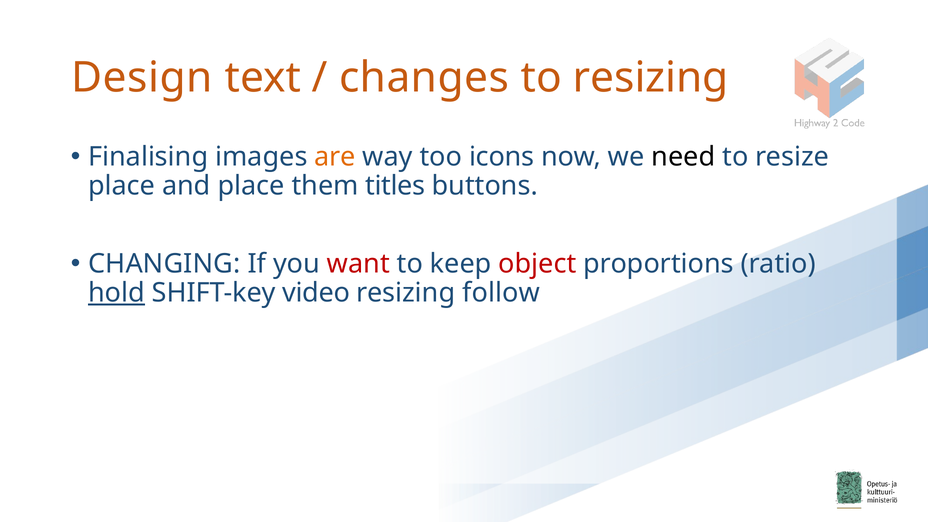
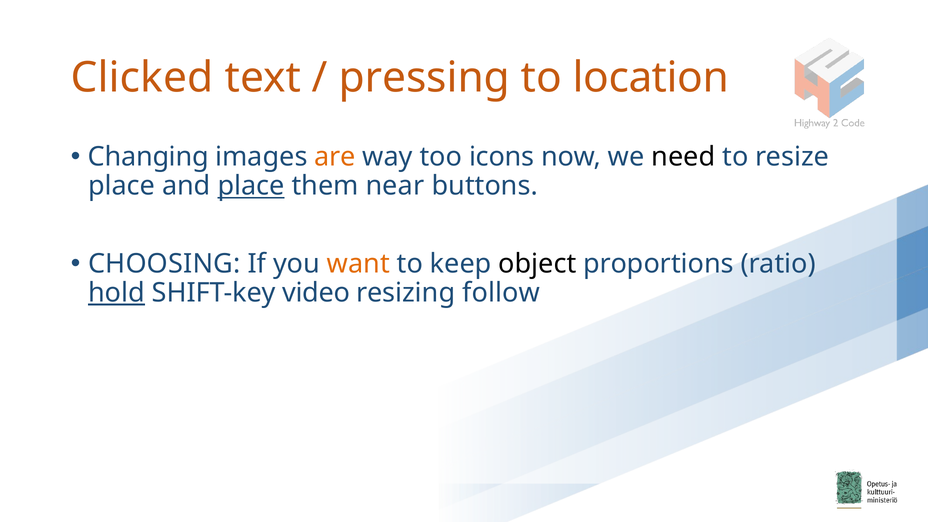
Design: Design -> Clicked (142, 78)
changes: changes -> pressing (424, 78)
to resizing: resizing -> location (651, 78)
Finalising: Finalising -> Changing (148, 157)
place underline: none -> present (251, 186)
titles: titles -> near (395, 186)
CHANGING: CHANGING -> CHOOSING (164, 264)
want colour: red -> orange (358, 264)
object colour: red -> black (537, 264)
